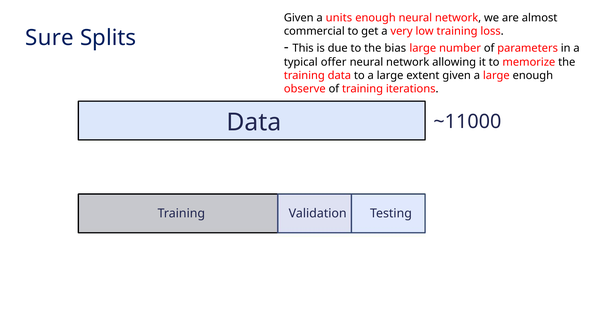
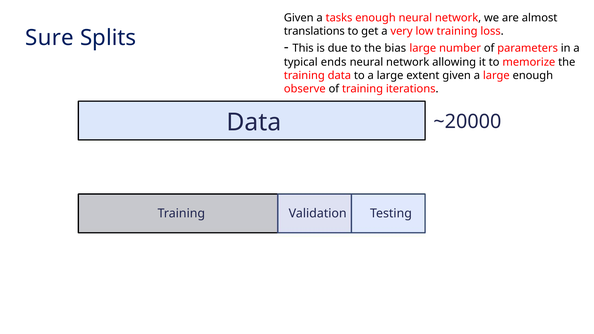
units: units -> tasks (339, 18)
commercial: commercial -> translations (314, 31)
offer: offer -> ends (334, 62)
~11000: ~11000 -> ~20000 (468, 122)
